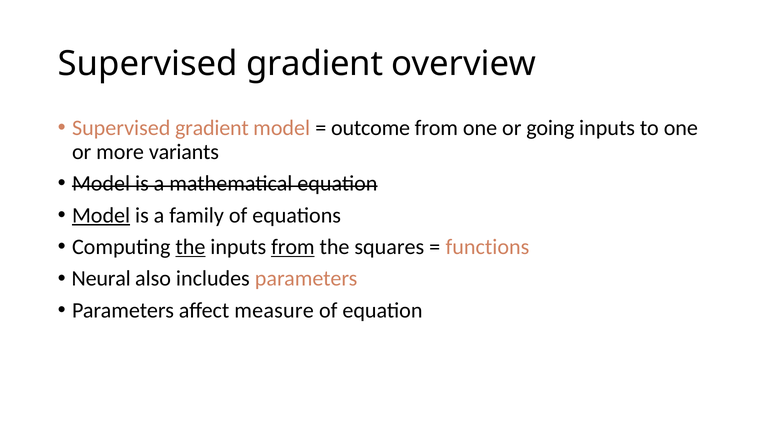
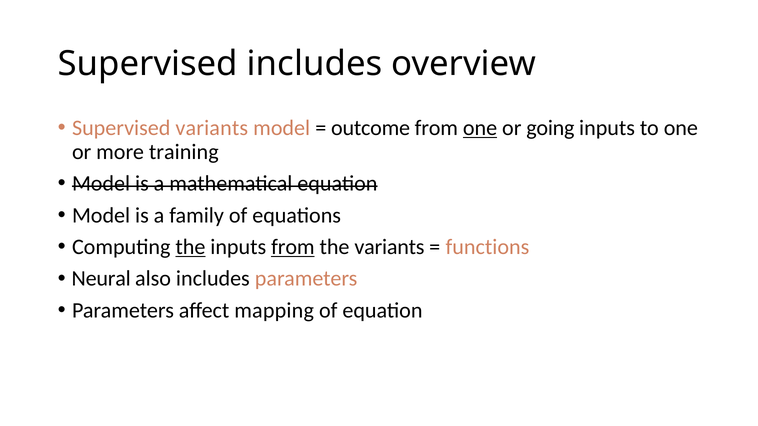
gradient: gradient -> includes (315, 64)
gradient: gradient -> variants (212, 128)
one underline: none -> present (480, 128)
variants: variants -> training (184, 152)
Model underline: present -> none (101, 215)
the squares: squares -> variants (389, 247)
measure: measure -> mapping (274, 311)
